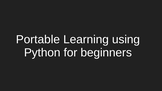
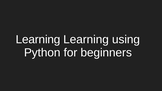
Portable: Portable -> Learning (38, 40)
